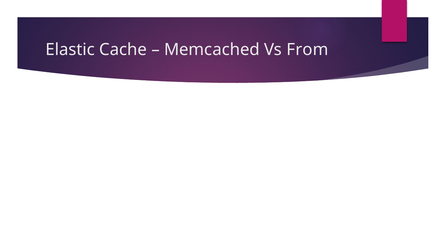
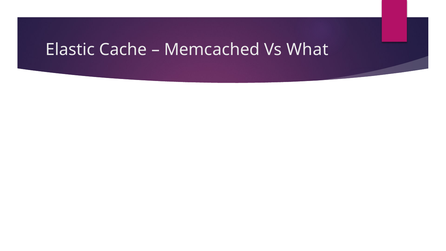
From: From -> What (307, 50)
